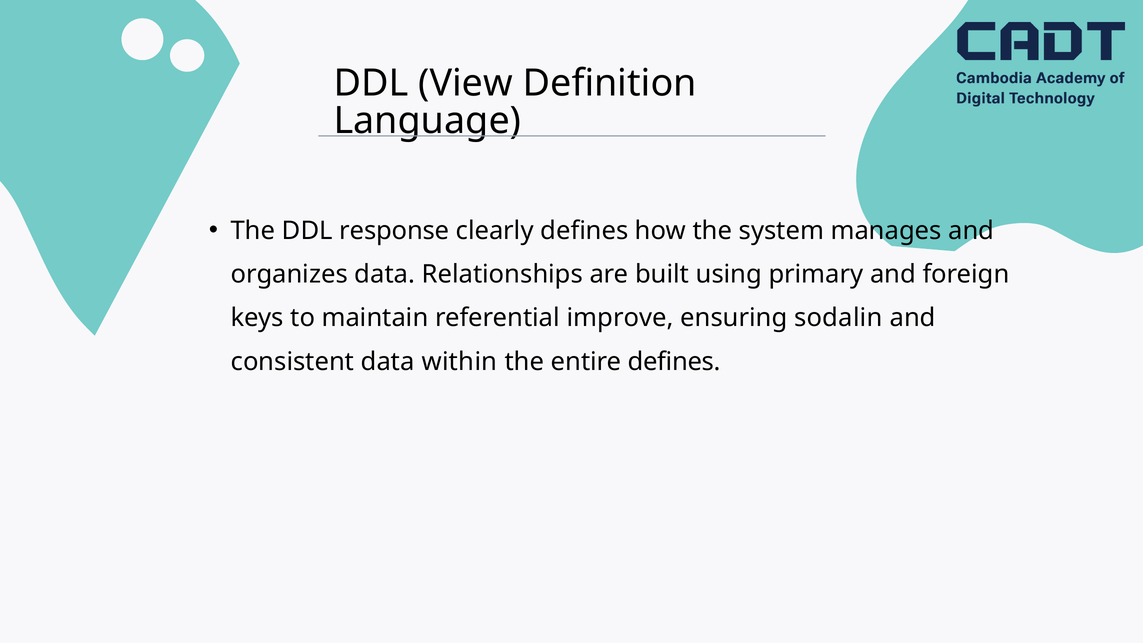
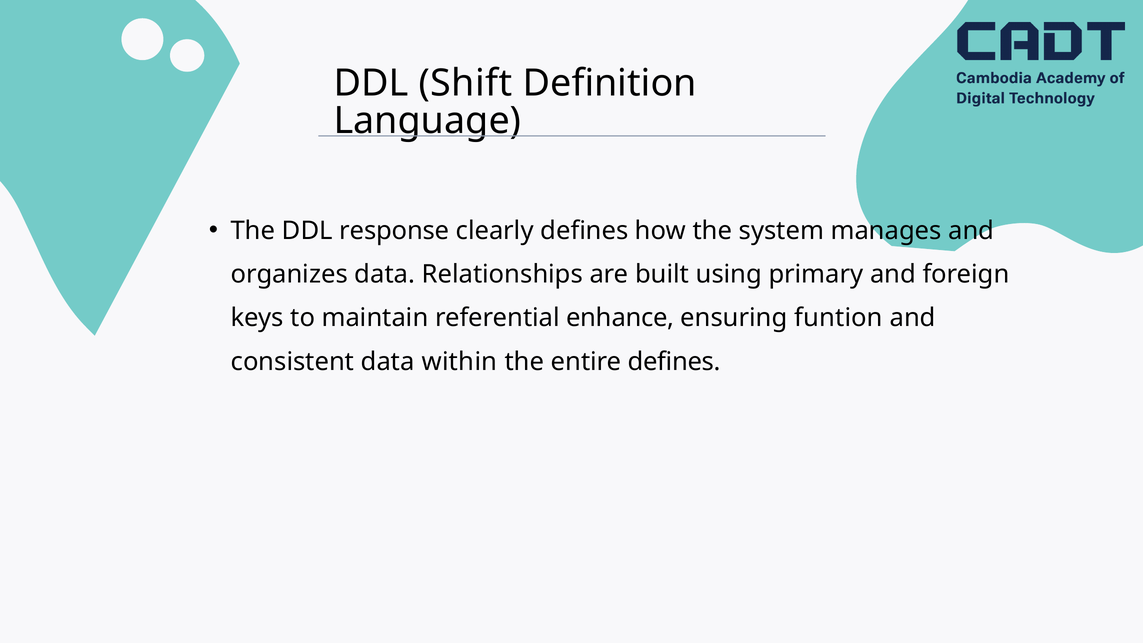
View: View -> Shift (465, 83)
improve: improve -> enhance (620, 318)
sodalin: sodalin -> funtion (838, 318)
